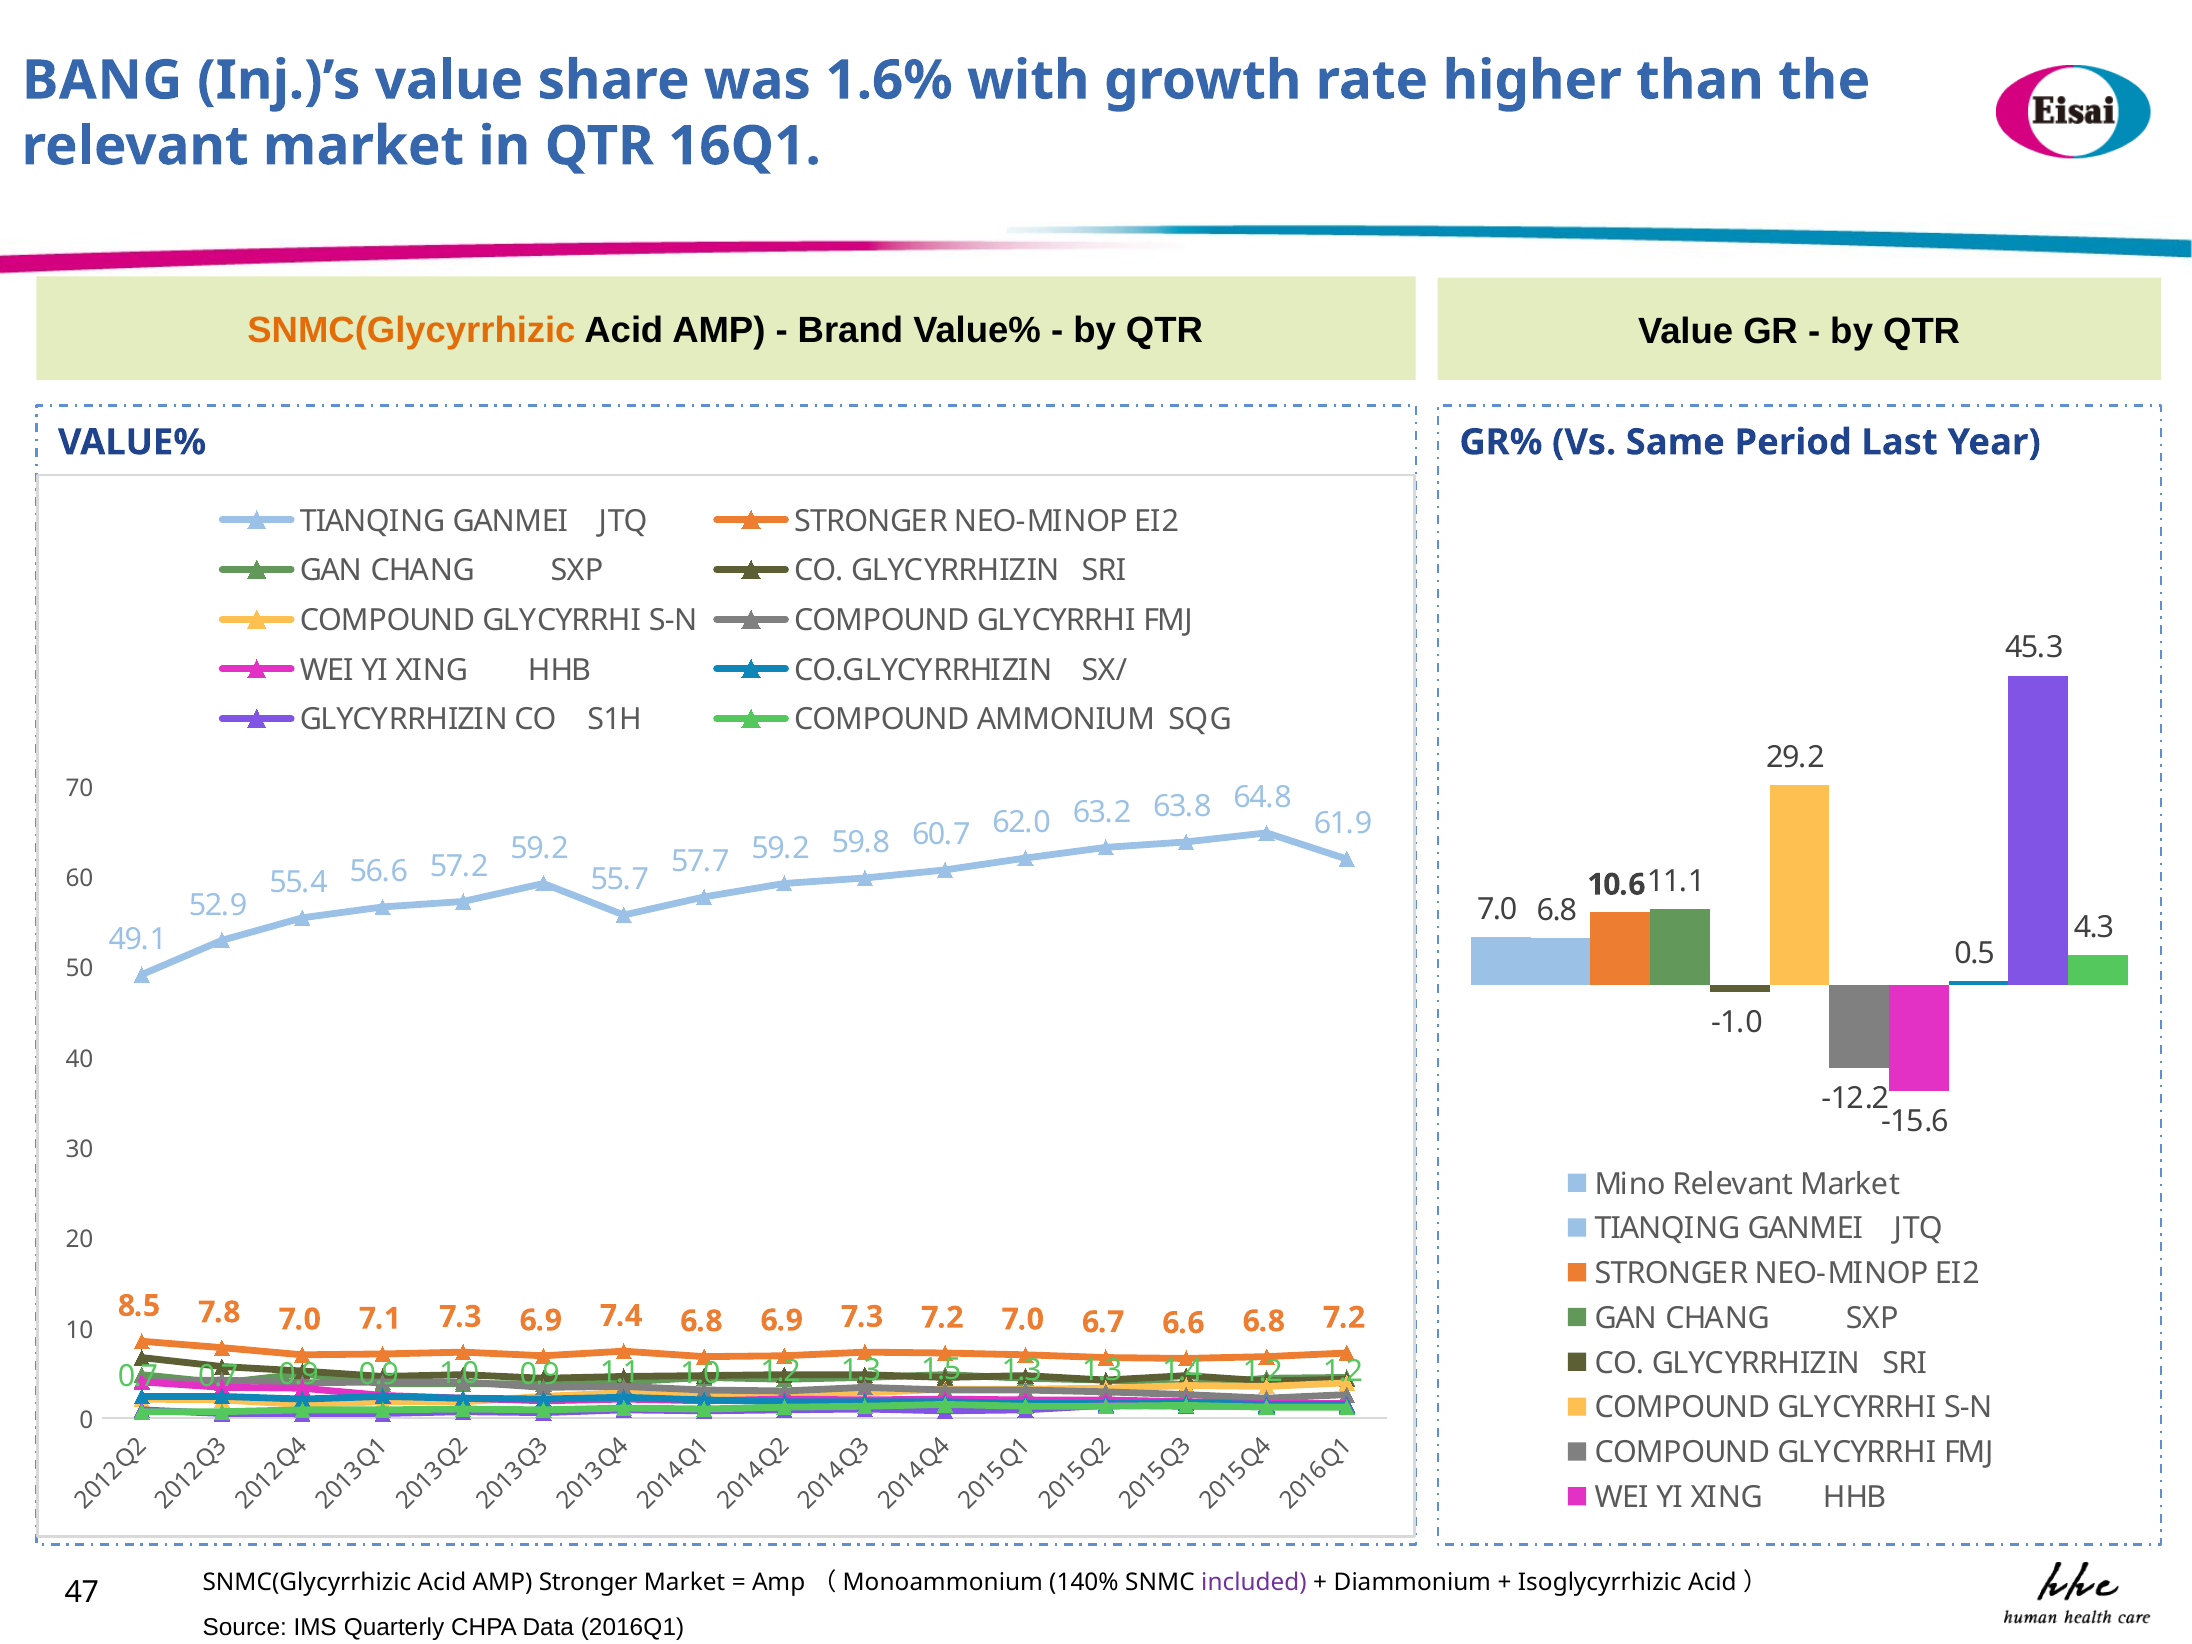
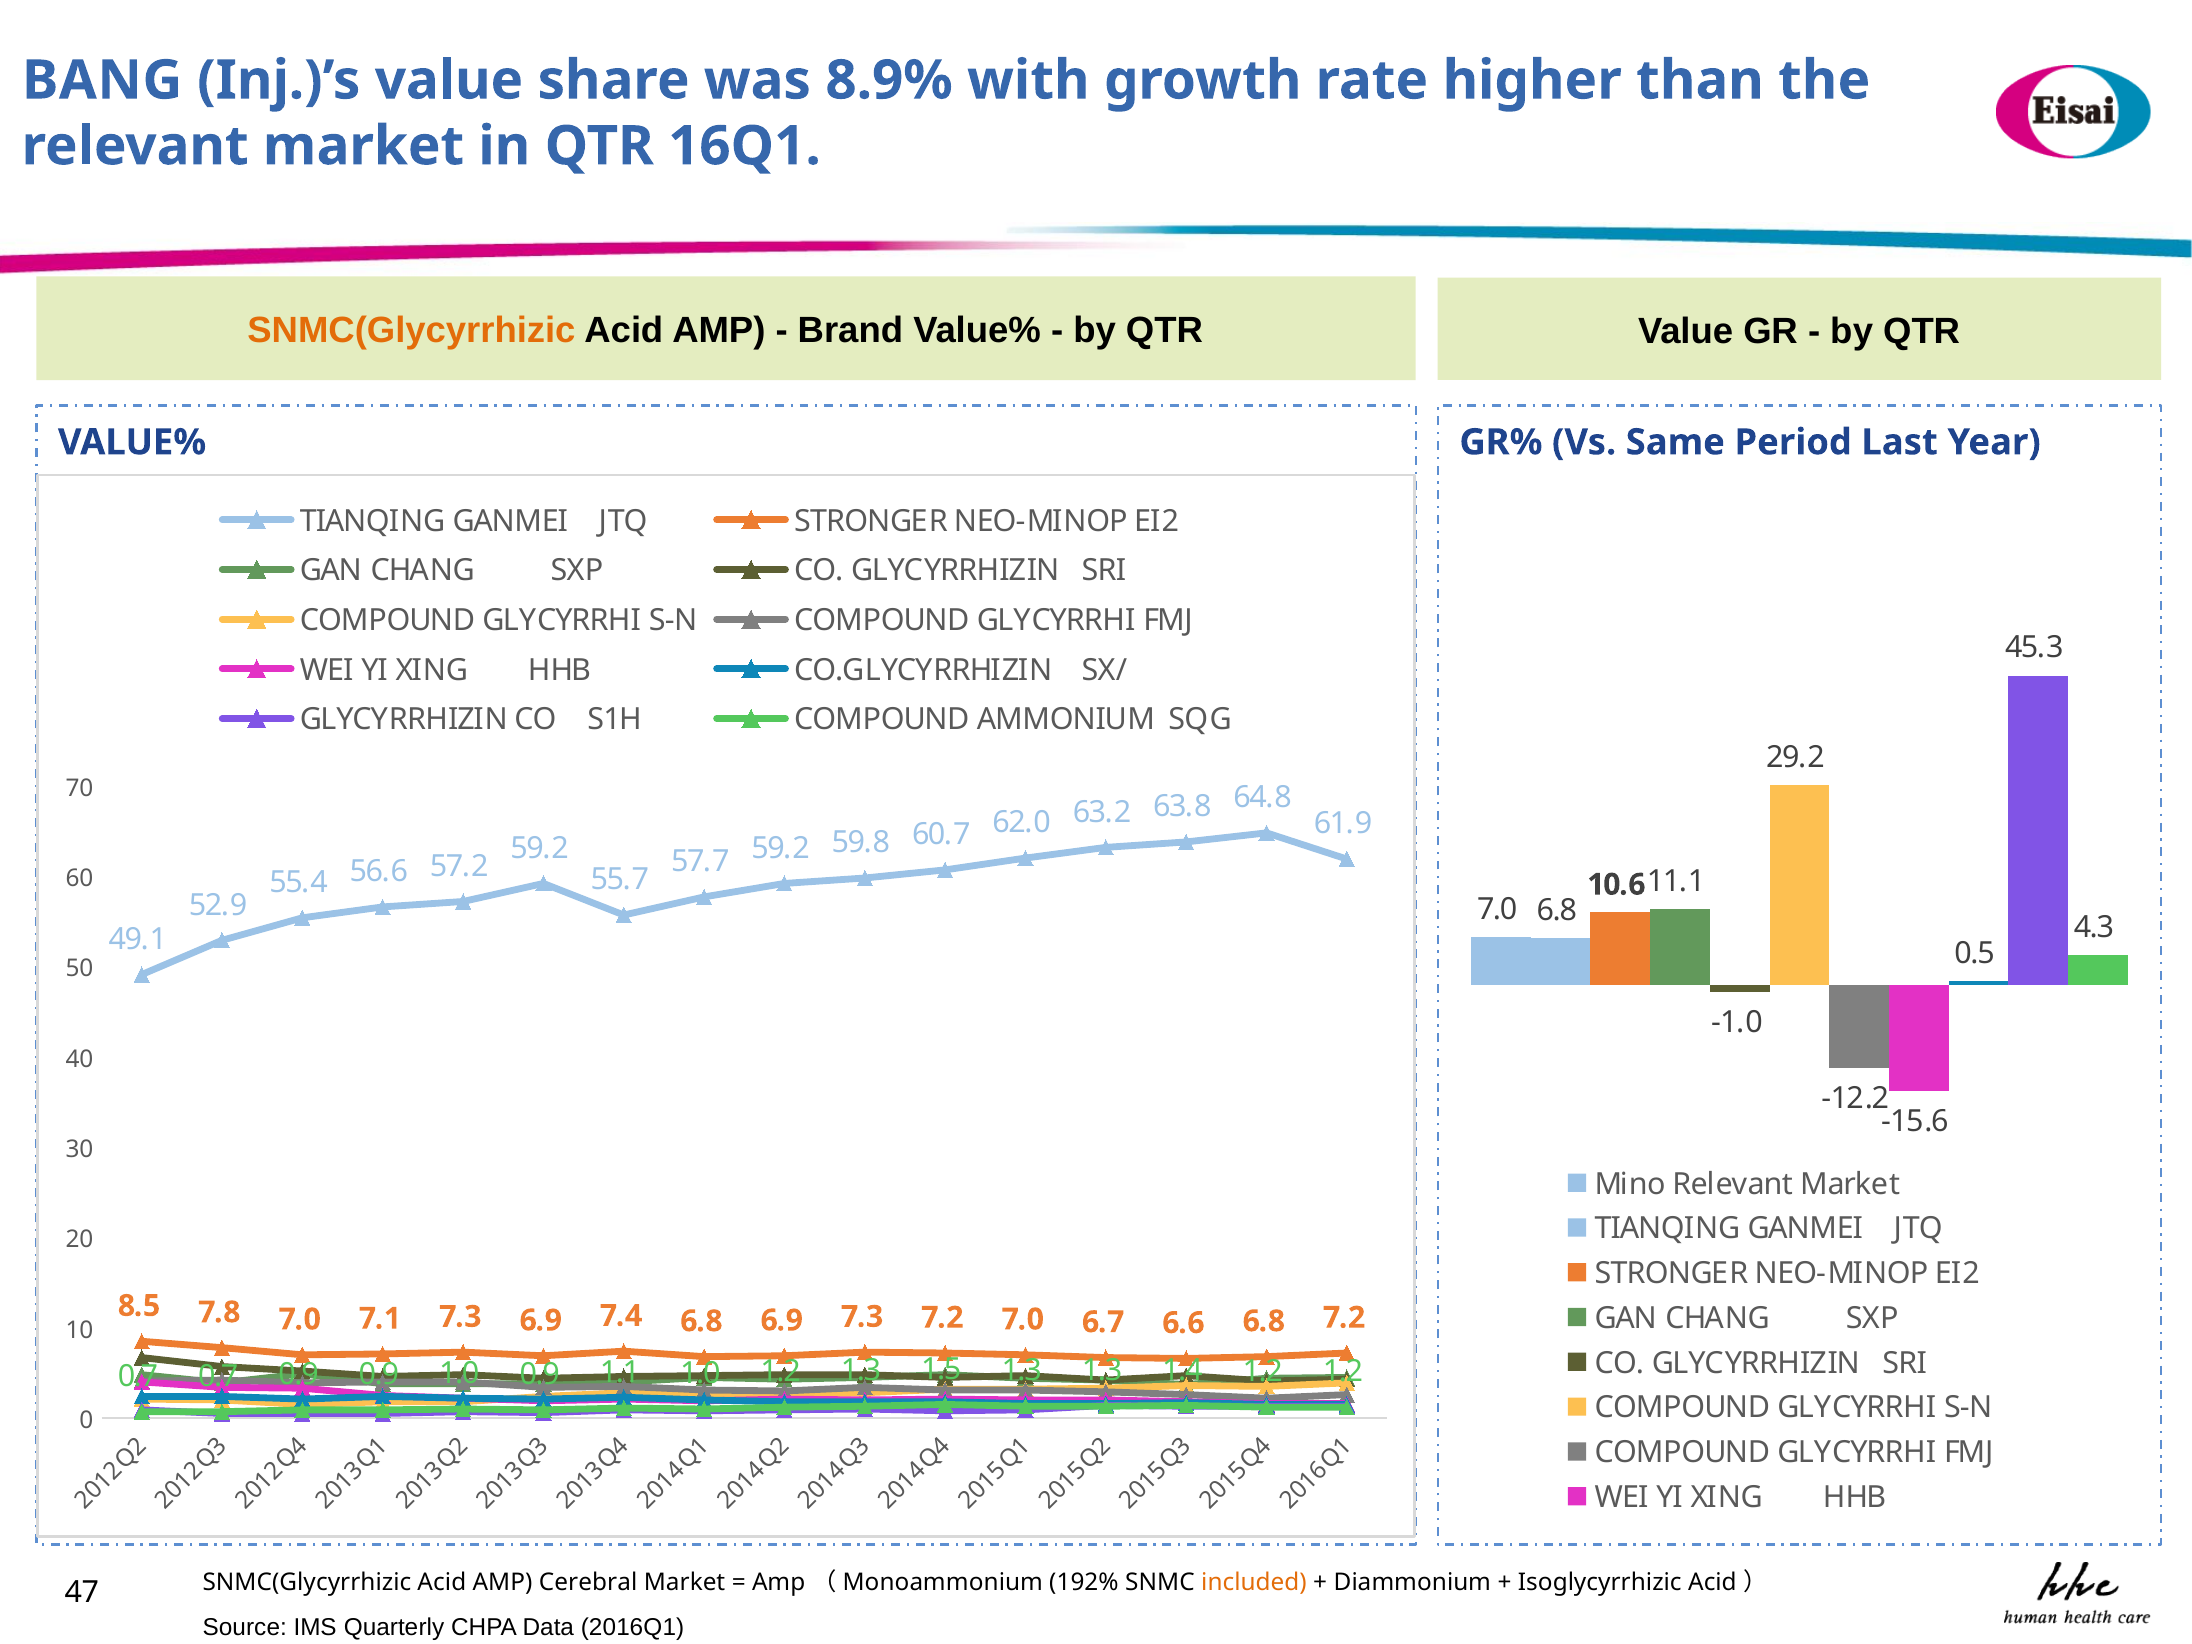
1.6%: 1.6% -> 8.9% (889, 80)
AMP Stronger: Stronger -> Cerebral (588, 1582)
140%: 140% -> 192% (1084, 1582)
included colour: purple -> orange (1254, 1582)
